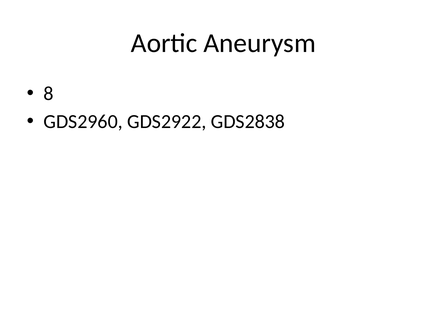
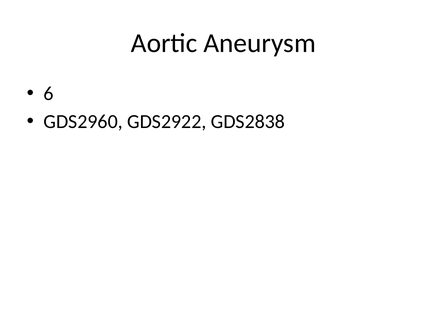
8: 8 -> 6 (49, 94)
